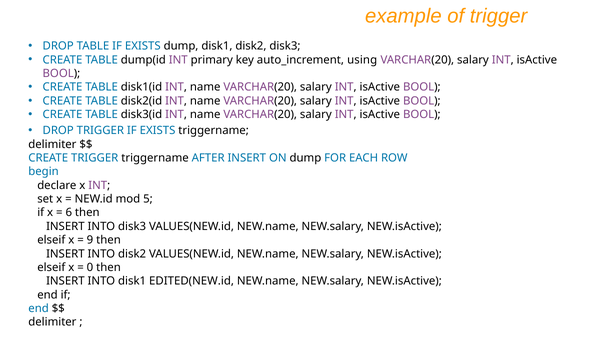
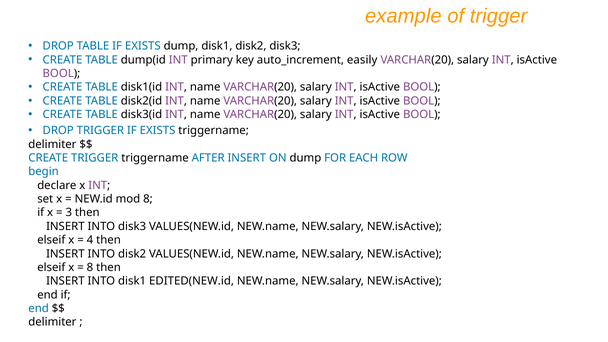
using: using -> easily (362, 60)
mod 5: 5 -> 8 (148, 199)
6: 6 -> 3 (69, 213)
9: 9 -> 4 (90, 240)
0: 0 -> 8 (90, 267)
